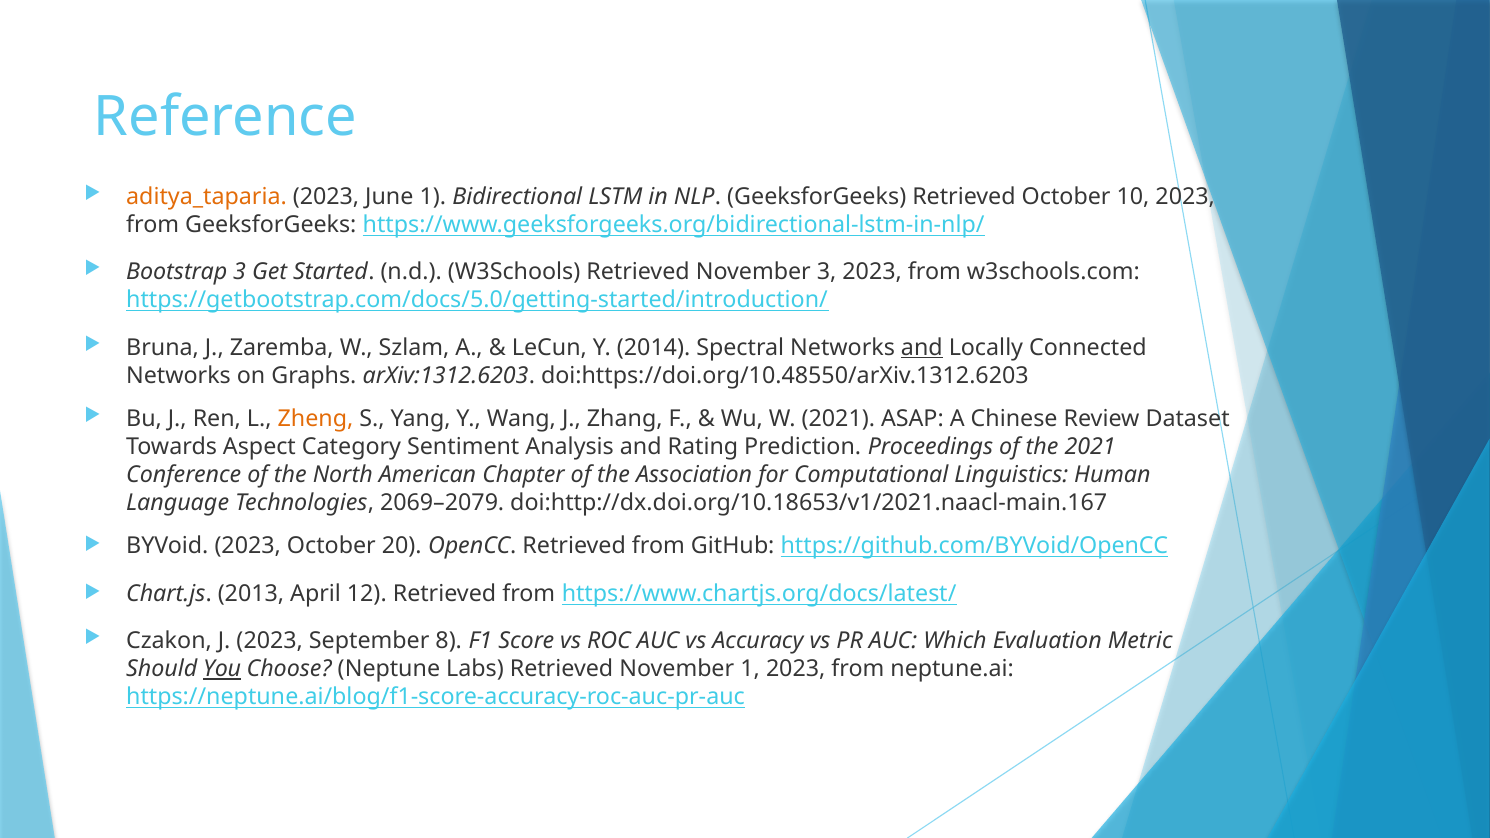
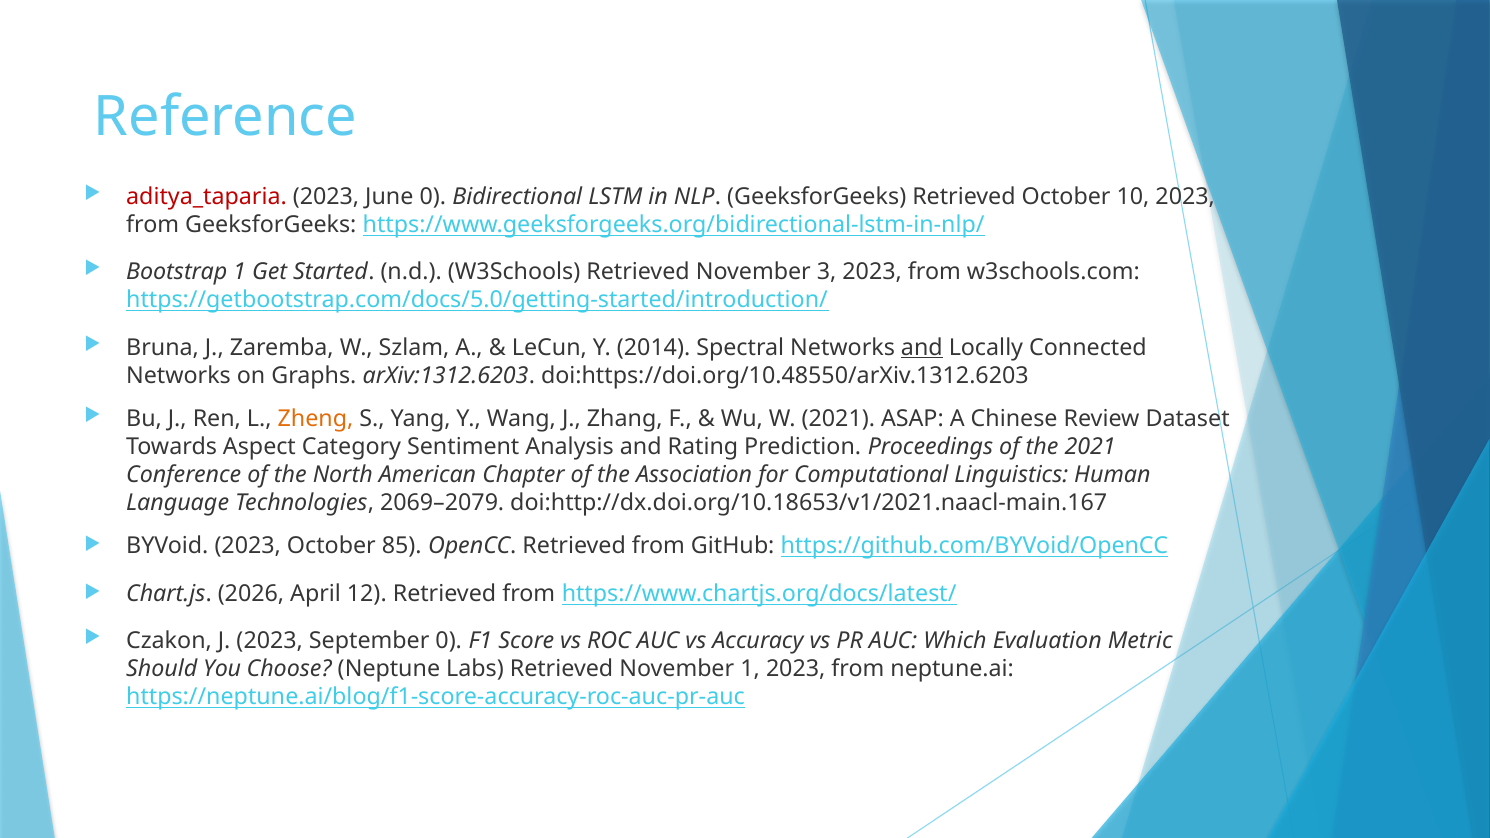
aditya_taparia colour: orange -> red (207, 197)
June 1: 1 -> 0 (433, 197)
Bootstrap 3: 3 -> 1 (240, 272)
20: 20 -> 85 (402, 546)
2013: 2013 -> 2026 (251, 594)
September 8: 8 -> 0 (449, 641)
You underline: present -> none (222, 669)
